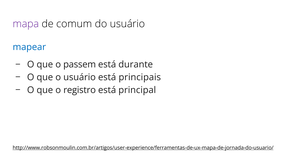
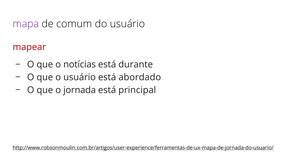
mapear colour: blue -> red (29, 47)
passem: passem -> notícias (80, 65)
principais: principais -> abordado (140, 77)
registro: registro -> jornada (80, 90)
